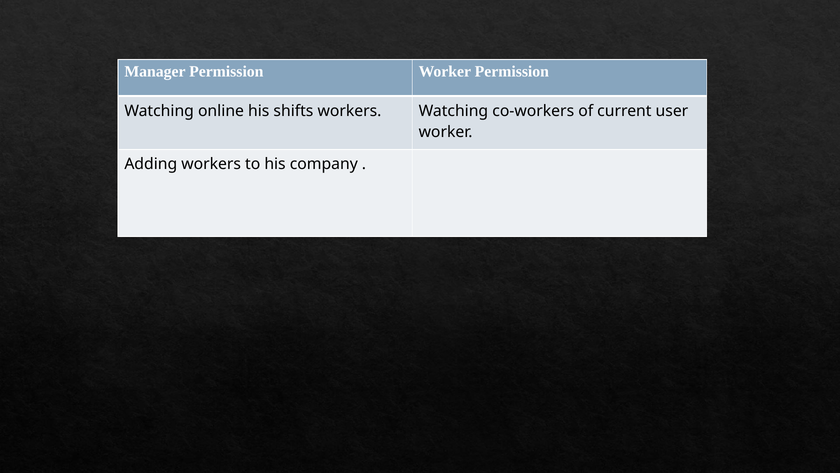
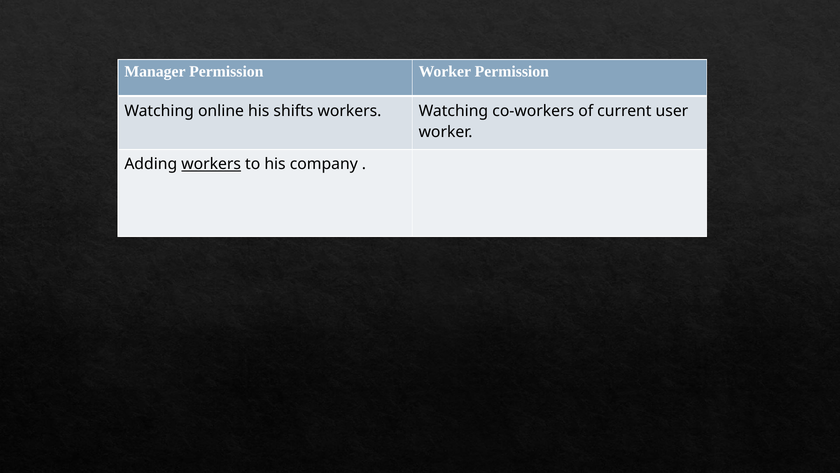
workers underline: none -> present (211, 164)
